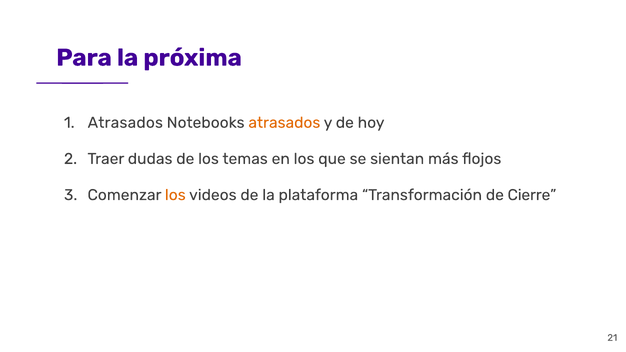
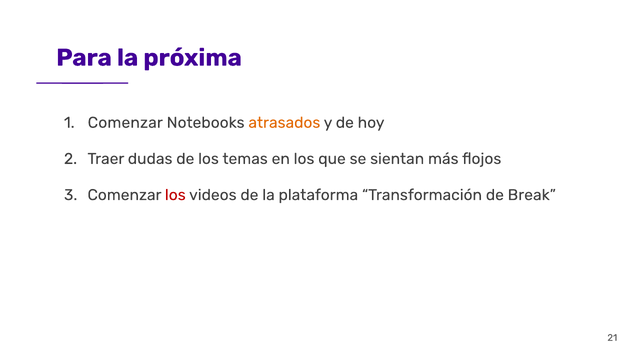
Atrasados: Atrasados -> Comenzar (125, 123)
los colour: orange -> red (175, 195)
Cierre: Cierre -> Break (532, 195)
